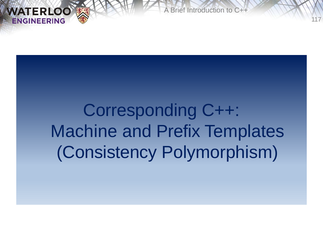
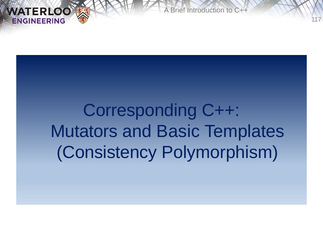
Machine: Machine -> Mutators (84, 132)
Prefix: Prefix -> Basic (178, 132)
